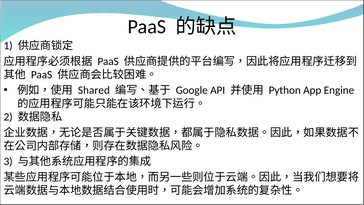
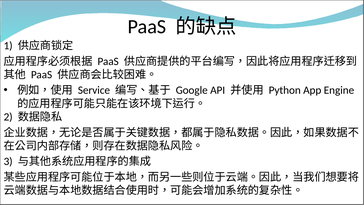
Shared: Shared -> Service (94, 90)
